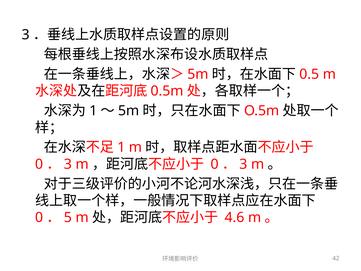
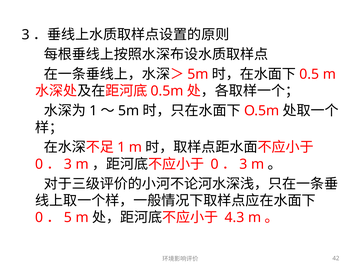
4.6: 4.6 -> 4.3 (235, 217)
